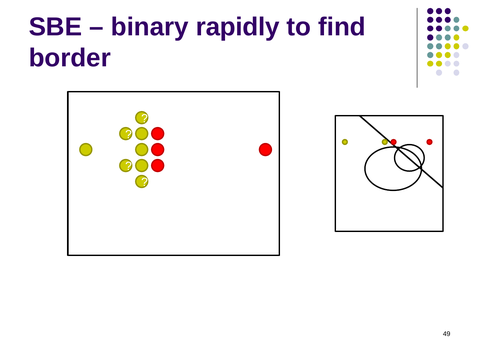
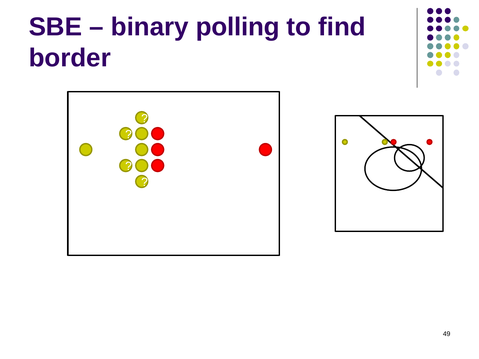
rapidly: rapidly -> polling (238, 27)
